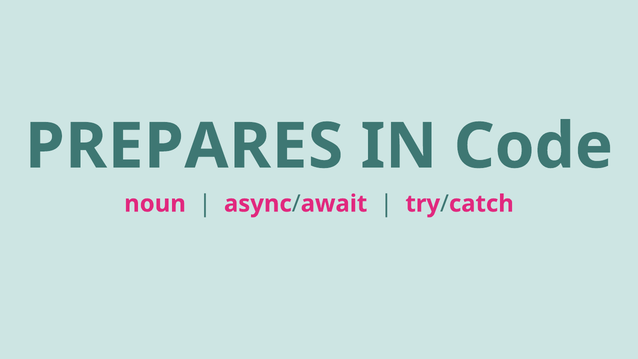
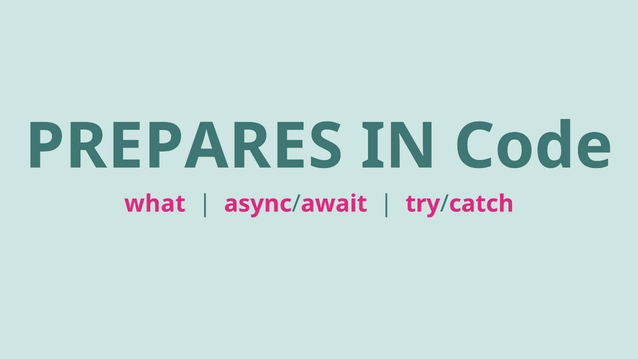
noun: noun -> what (155, 204)
